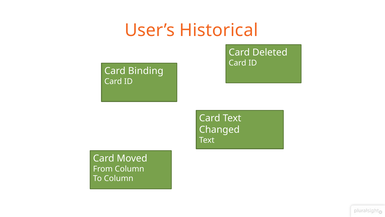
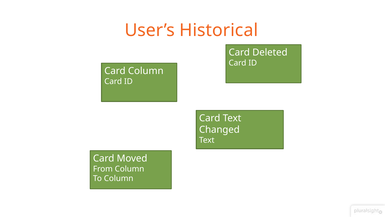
Card Binding: Binding -> Column (146, 71)
